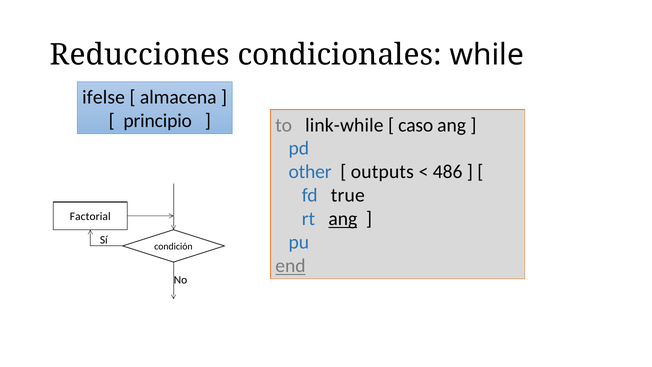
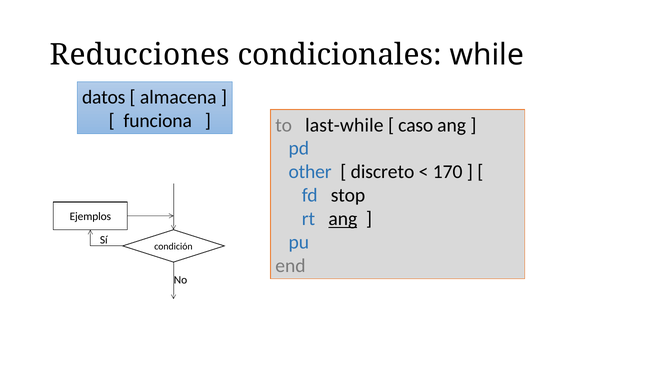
ifelse: ifelse -> datos (104, 97)
principio: principio -> funciona (158, 121)
link-while: link-while -> last-while (344, 125)
outputs: outputs -> discreto (382, 172)
486: 486 -> 170 (448, 172)
true: true -> stop (348, 195)
Factorial: Factorial -> Ejemplos (90, 216)
end underline: present -> none (290, 266)
